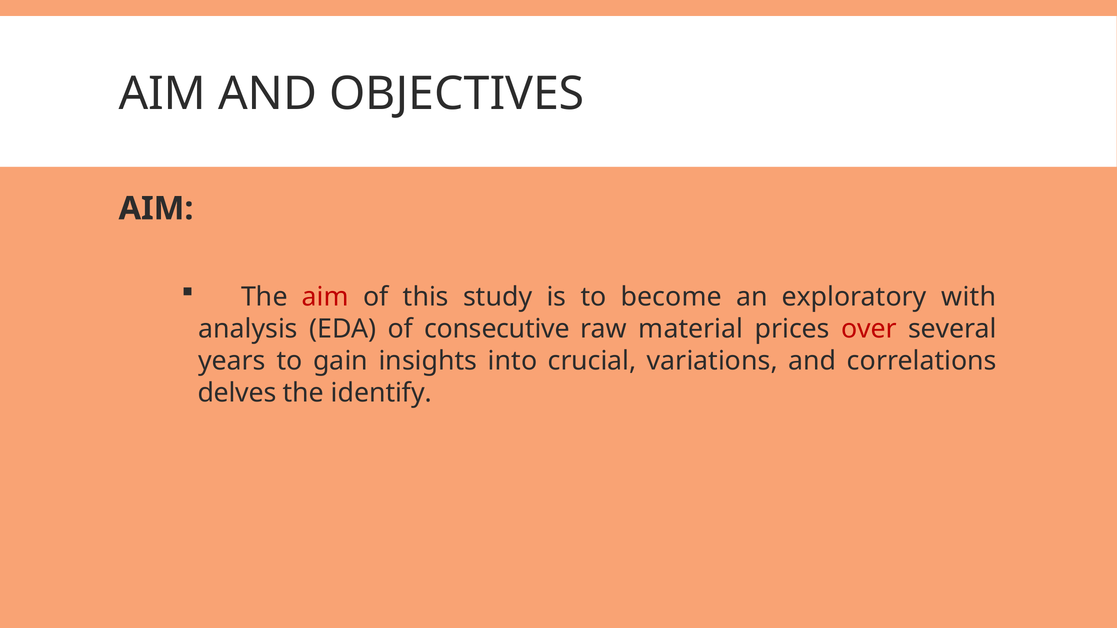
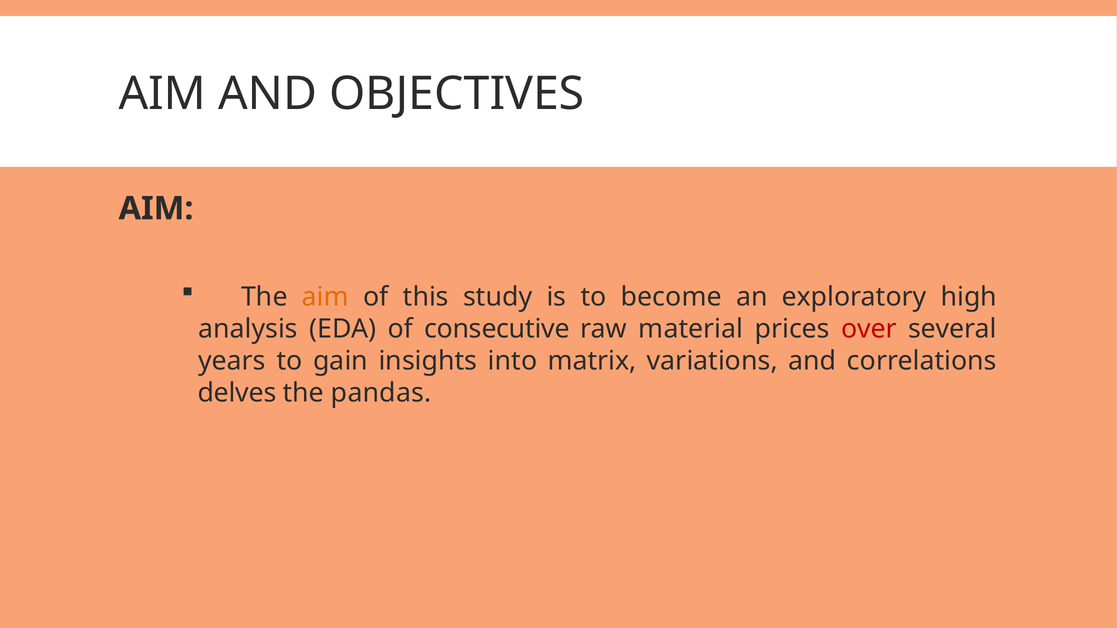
aim colour: red -> orange (325, 297)
with: with -> high (969, 297)
crucial: crucial -> matrix (592, 361)
identify: identify -> pandas (381, 393)
